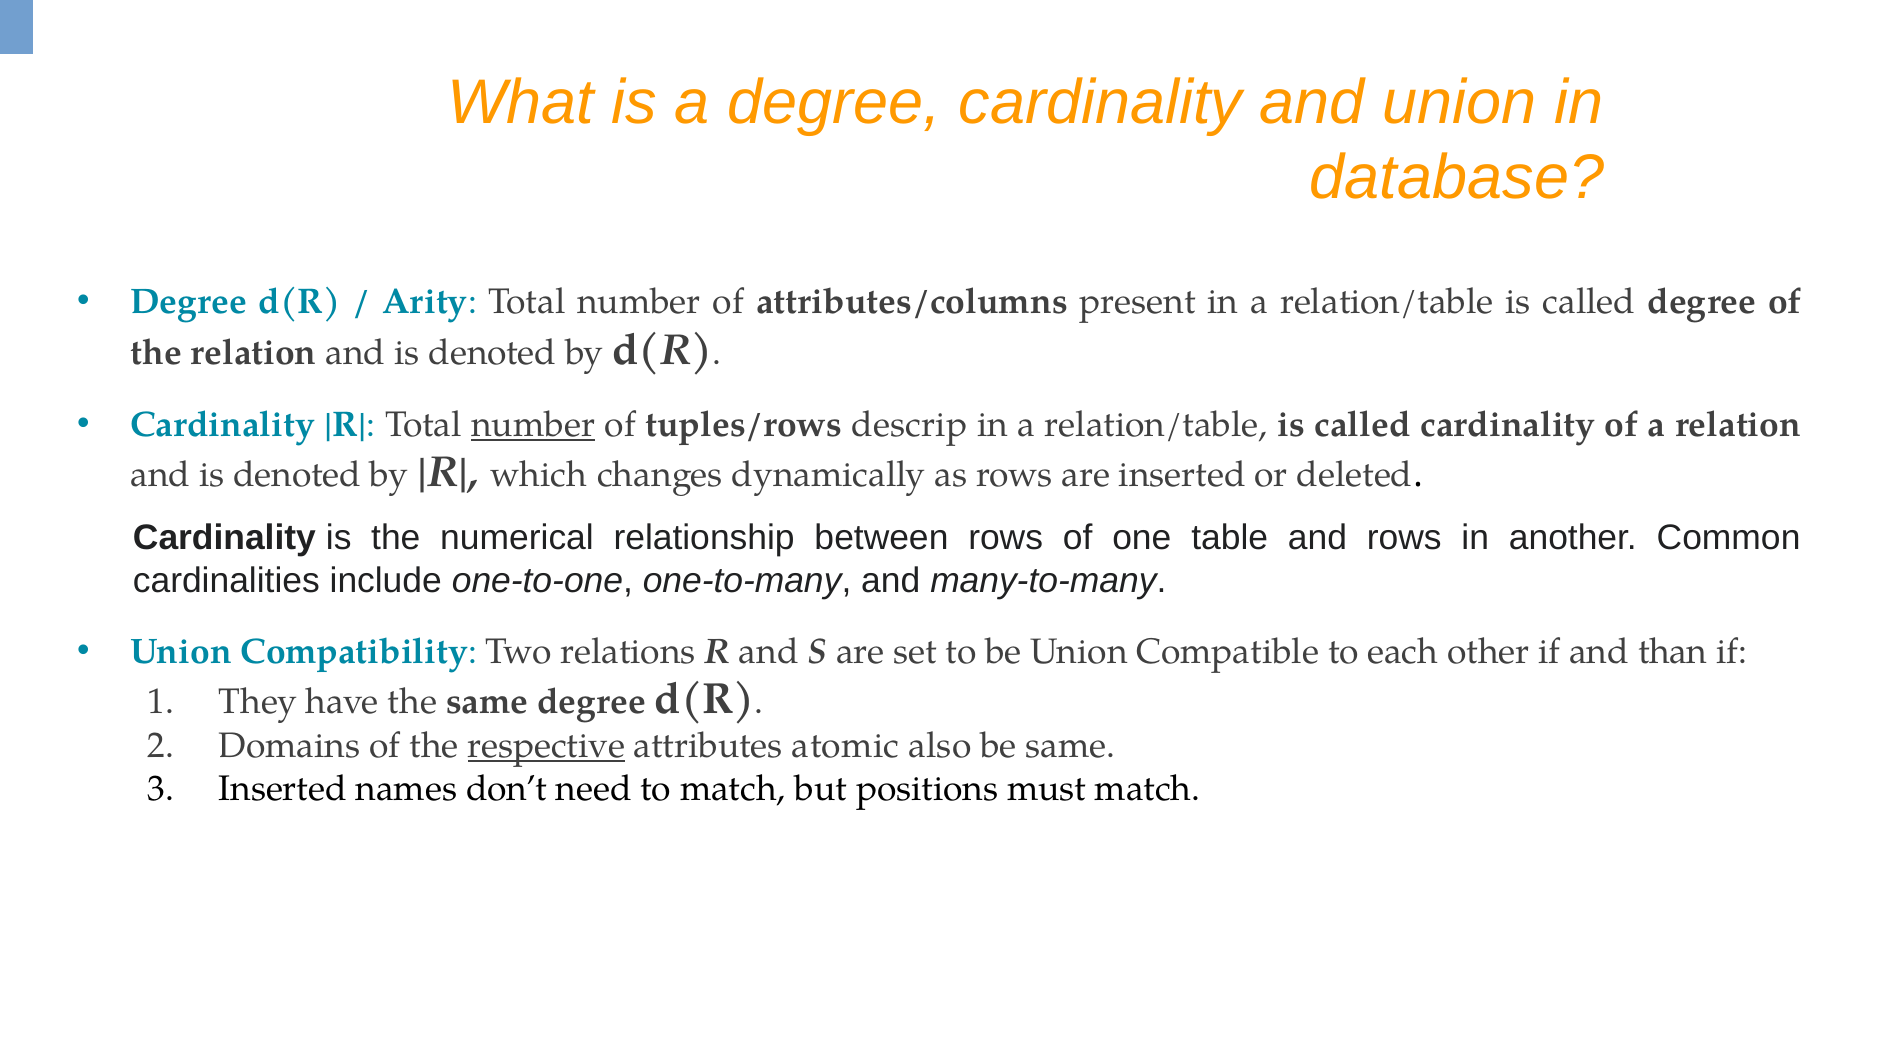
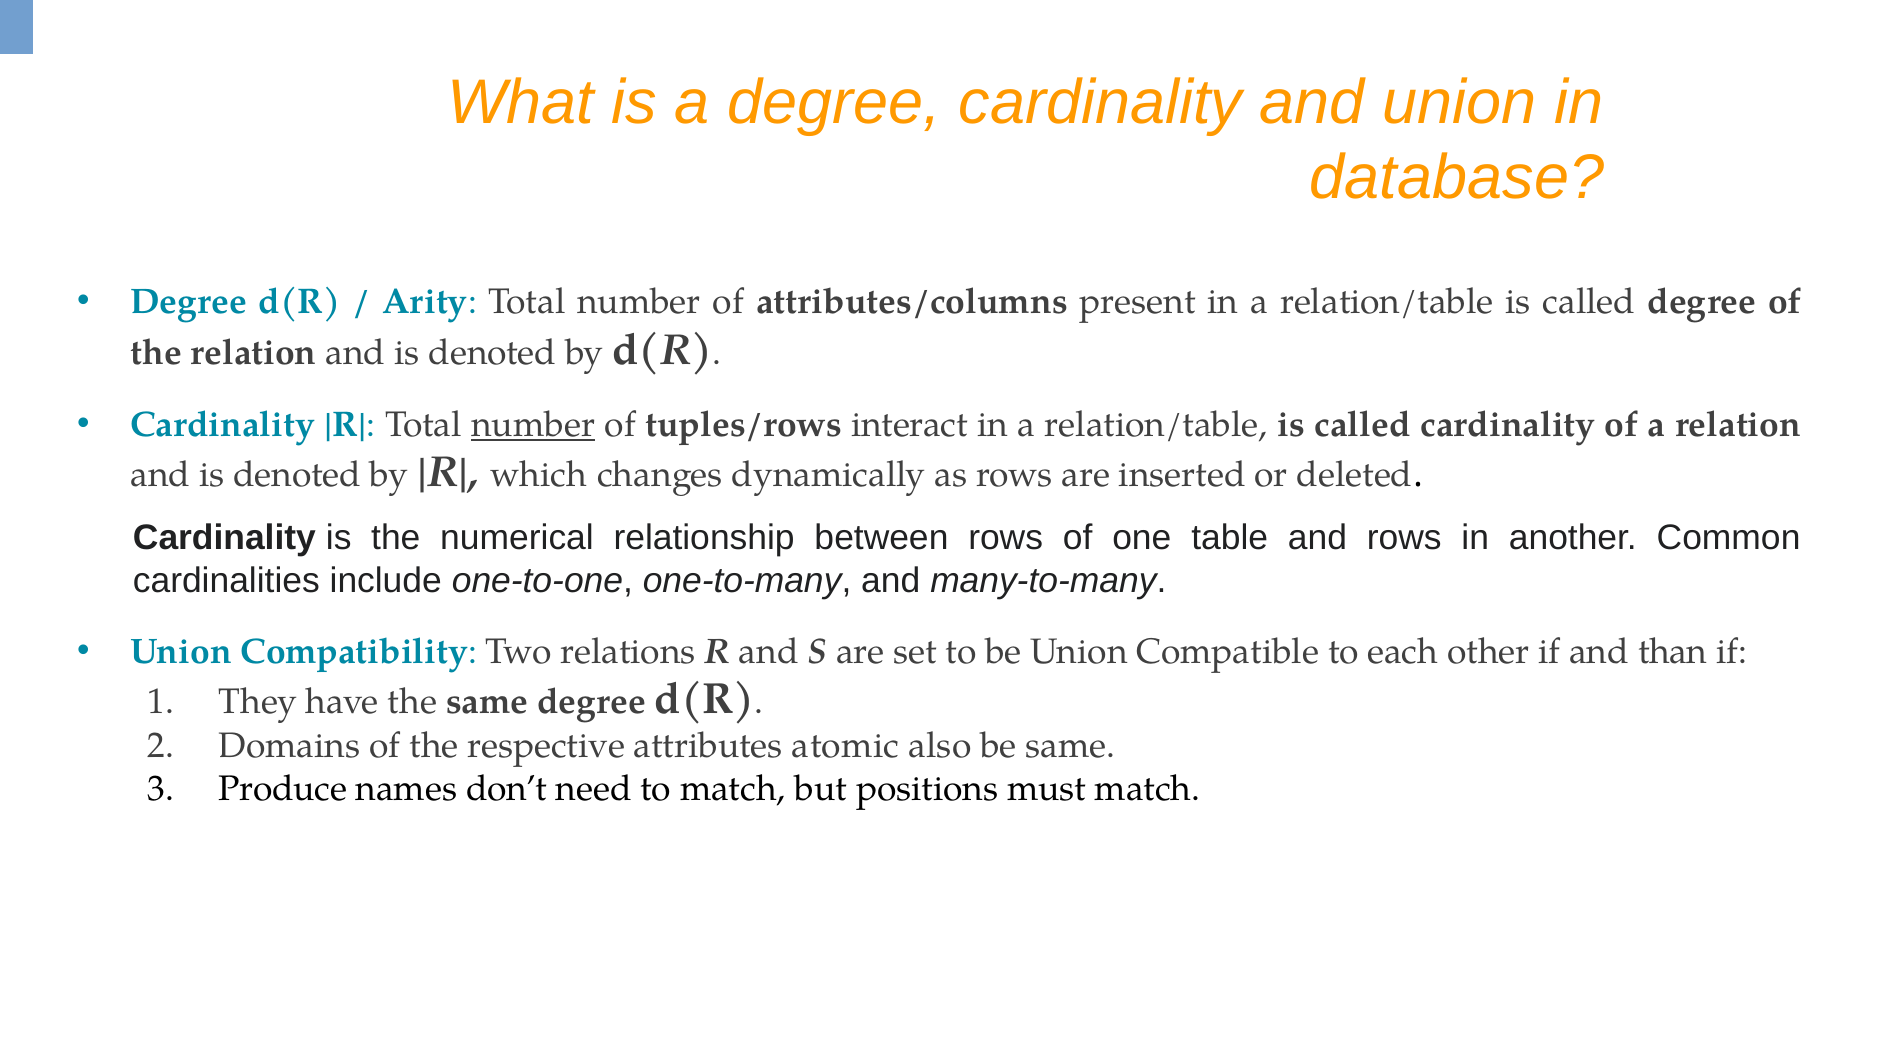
descrip: descrip -> interact (910, 425)
respective underline: present -> none (546, 746)
Inserted: Inserted -> Produce (283, 789)
